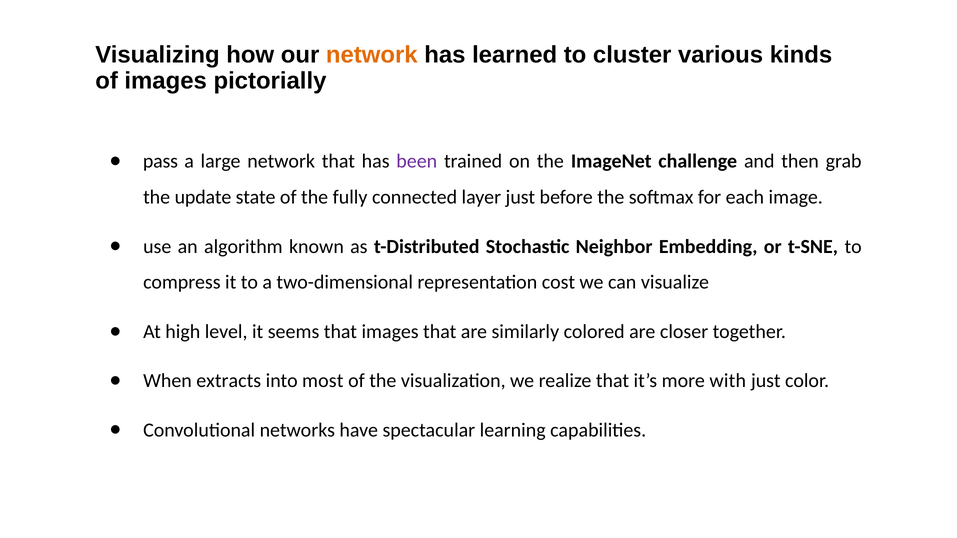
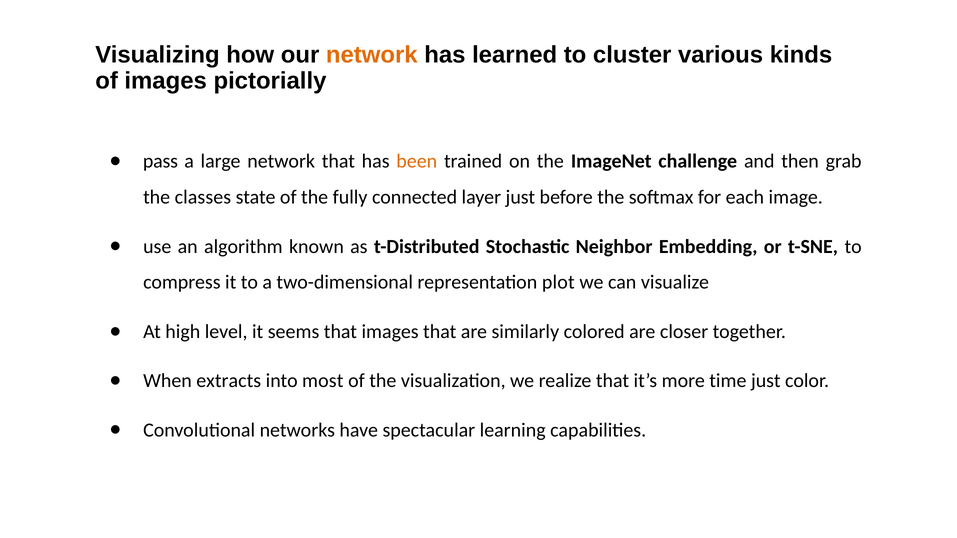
been colour: purple -> orange (417, 161)
update: update -> classes (203, 197)
cost: cost -> plot (558, 283)
with: with -> time (728, 381)
